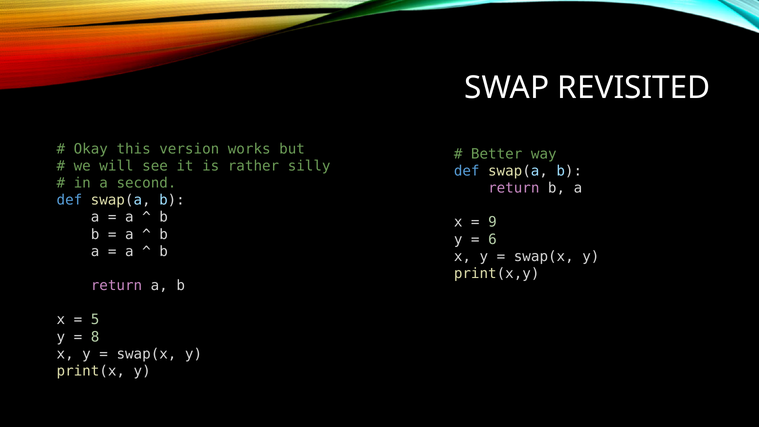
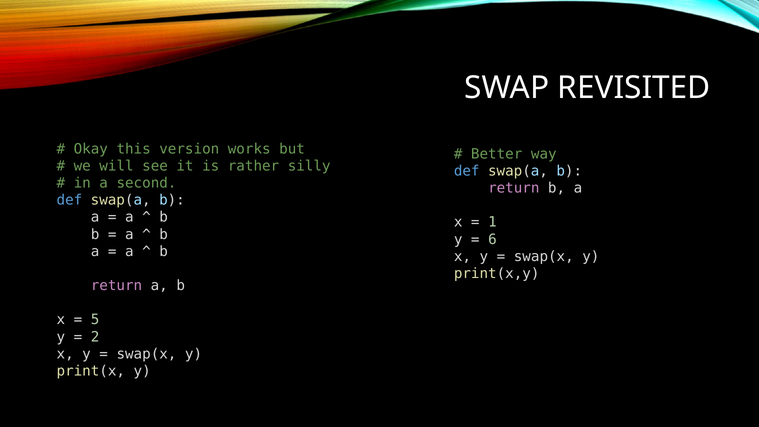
9: 9 -> 1 (492, 222)
8: 8 -> 2 (95, 337)
